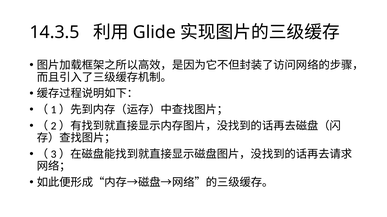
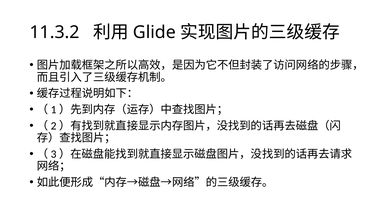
14.3.5: 14.3.5 -> 11.3.2 (55, 33)
